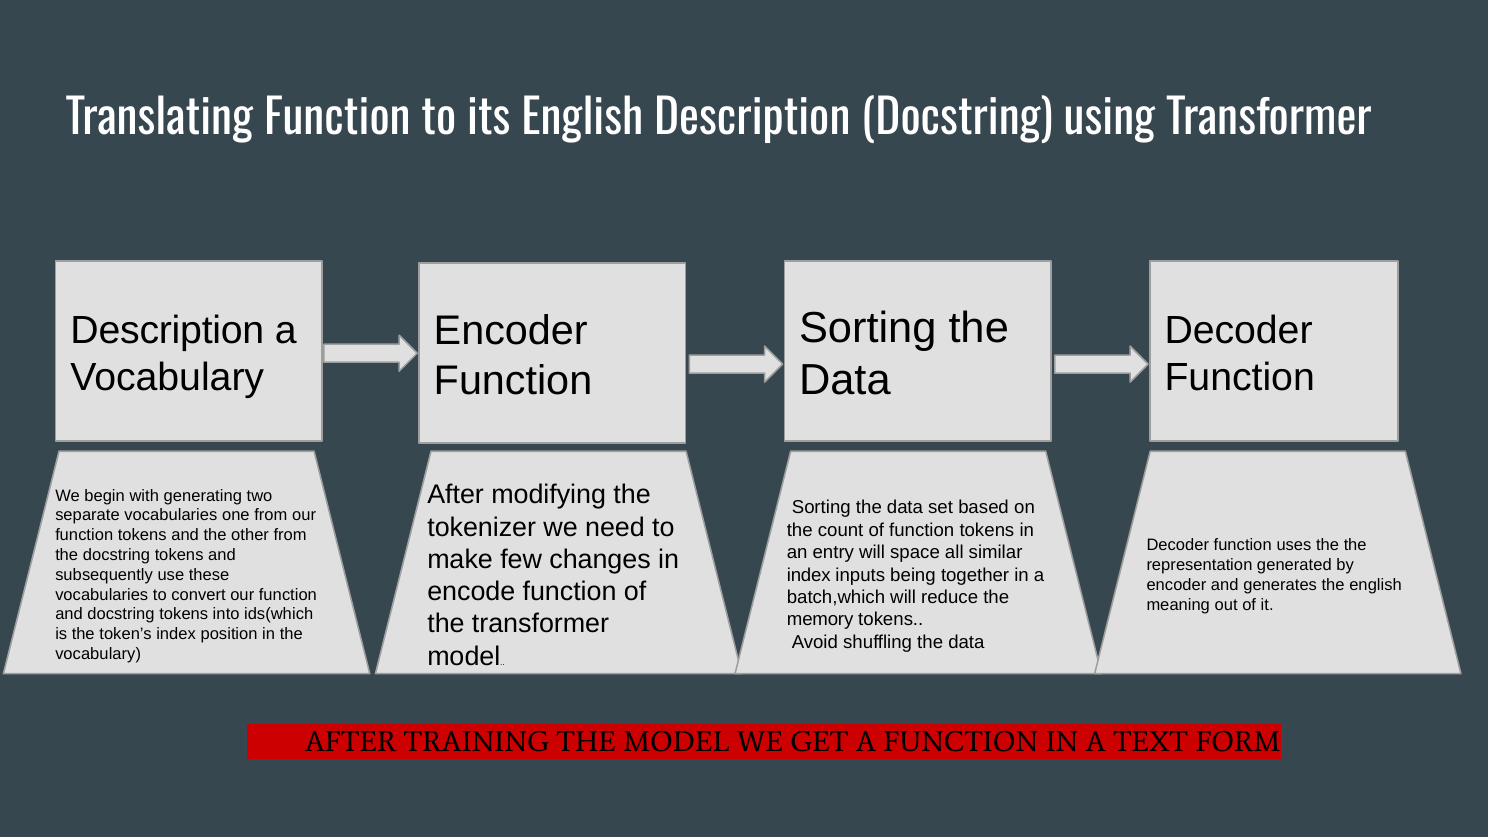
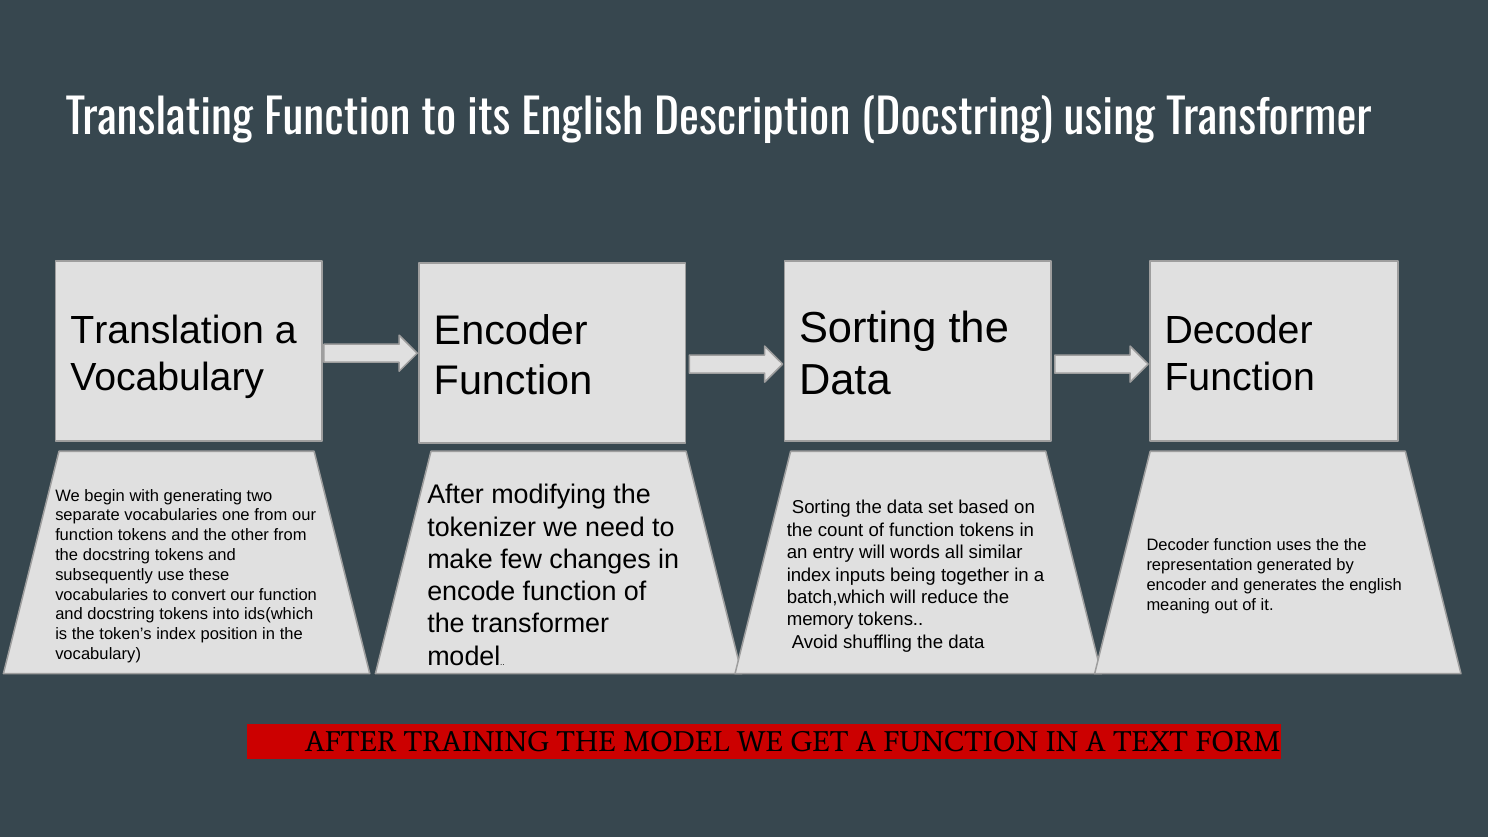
Description: Description -> Translation (167, 330)
space: space -> words (915, 553)
